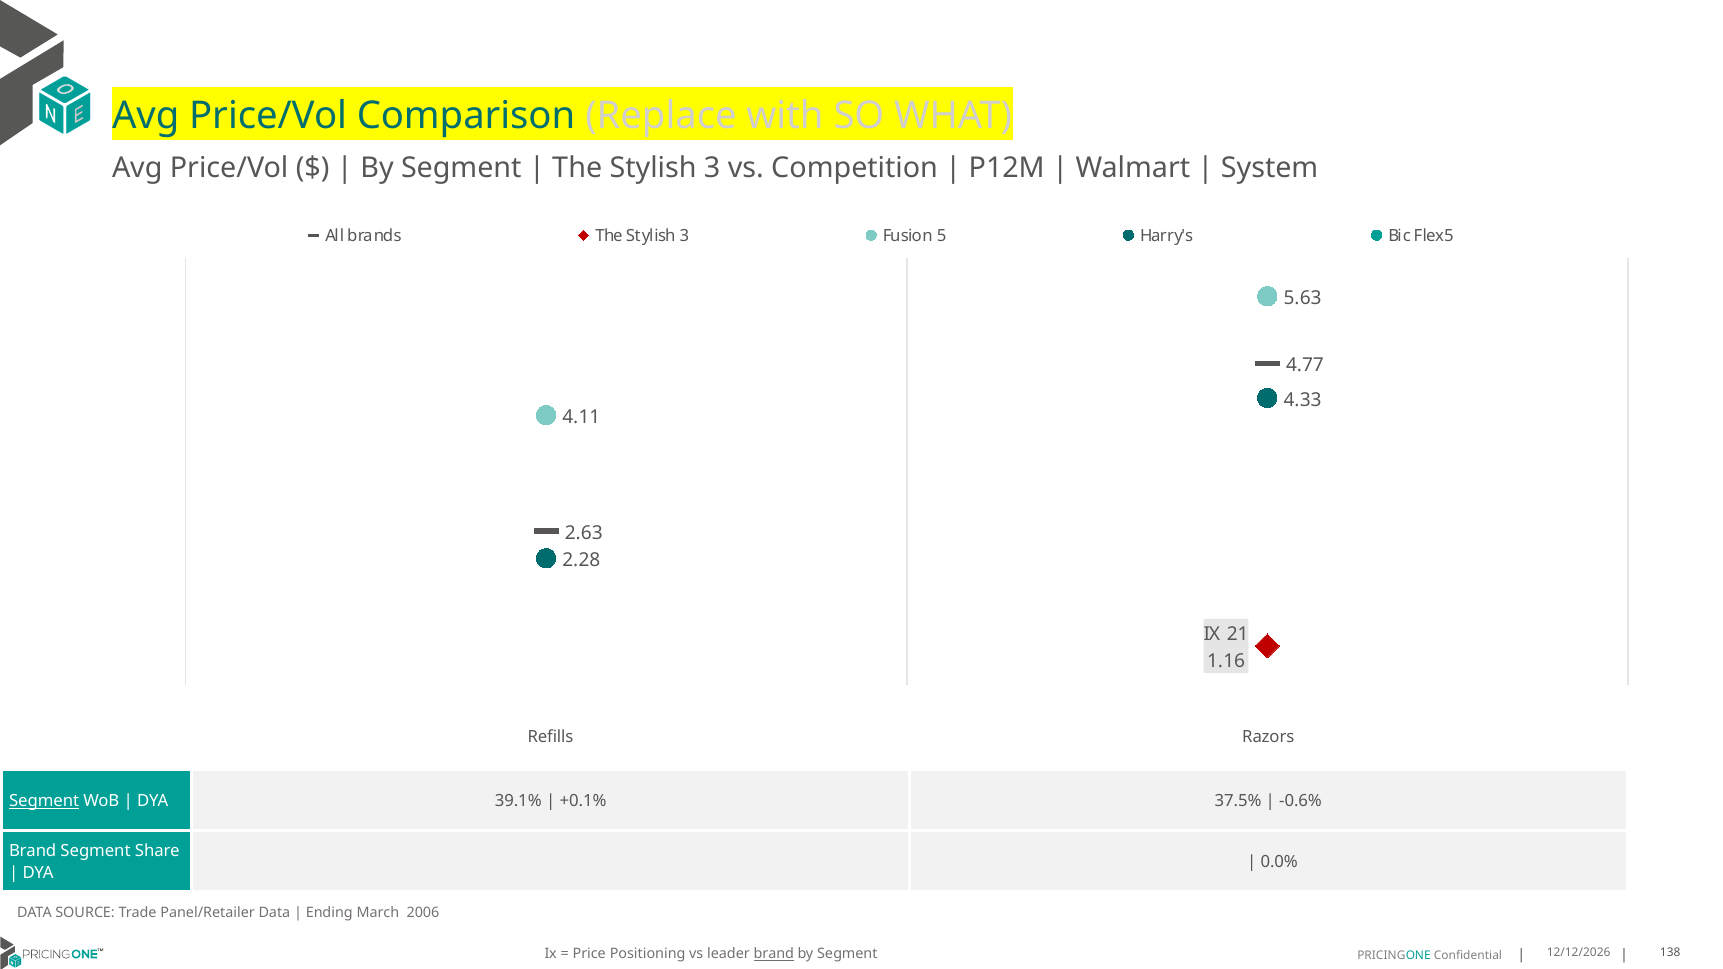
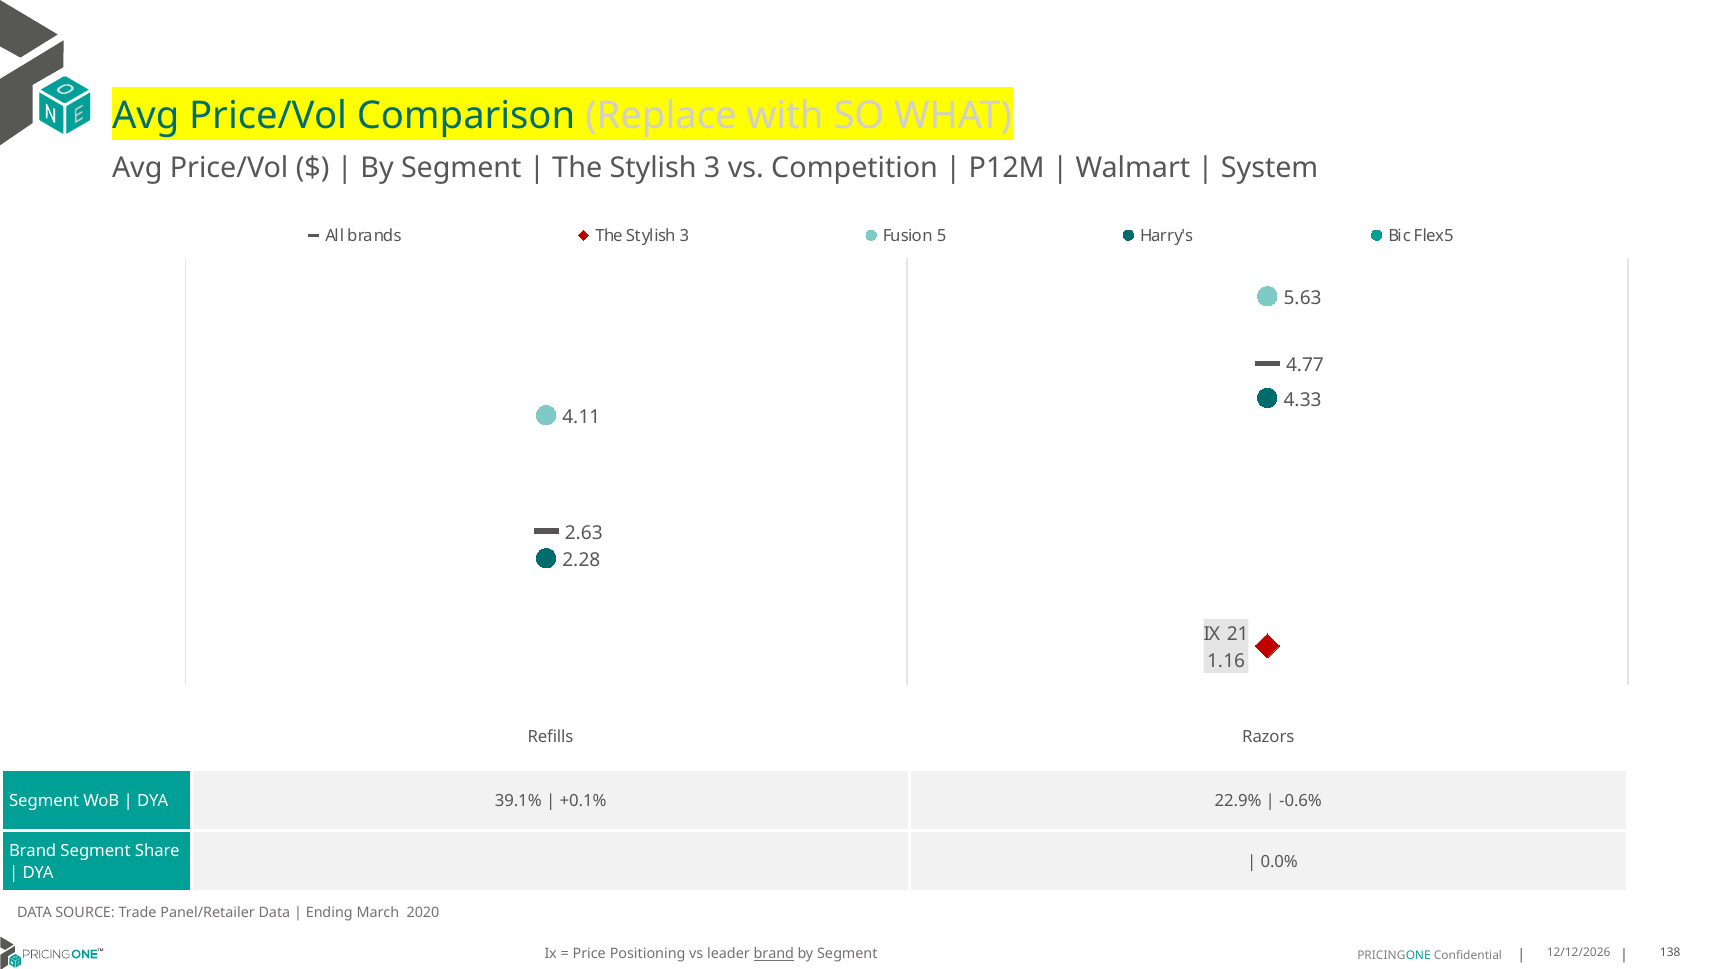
Segment underline: present -> none (44, 801)
37.5%: 37.5% -> 22.9% (1238, 801)
2006: 2006 -> 2020 (423, 913)
